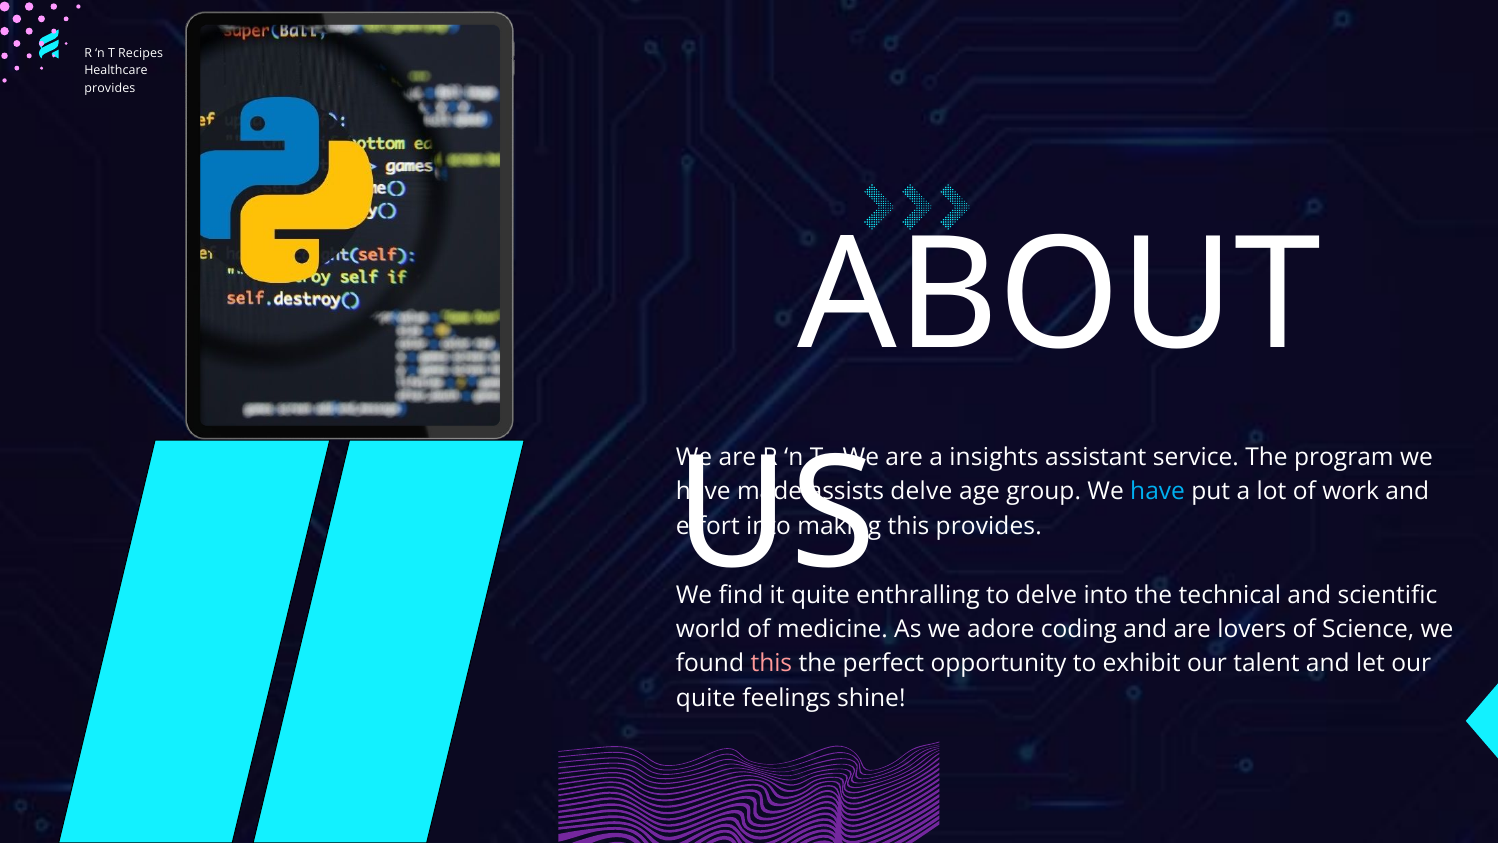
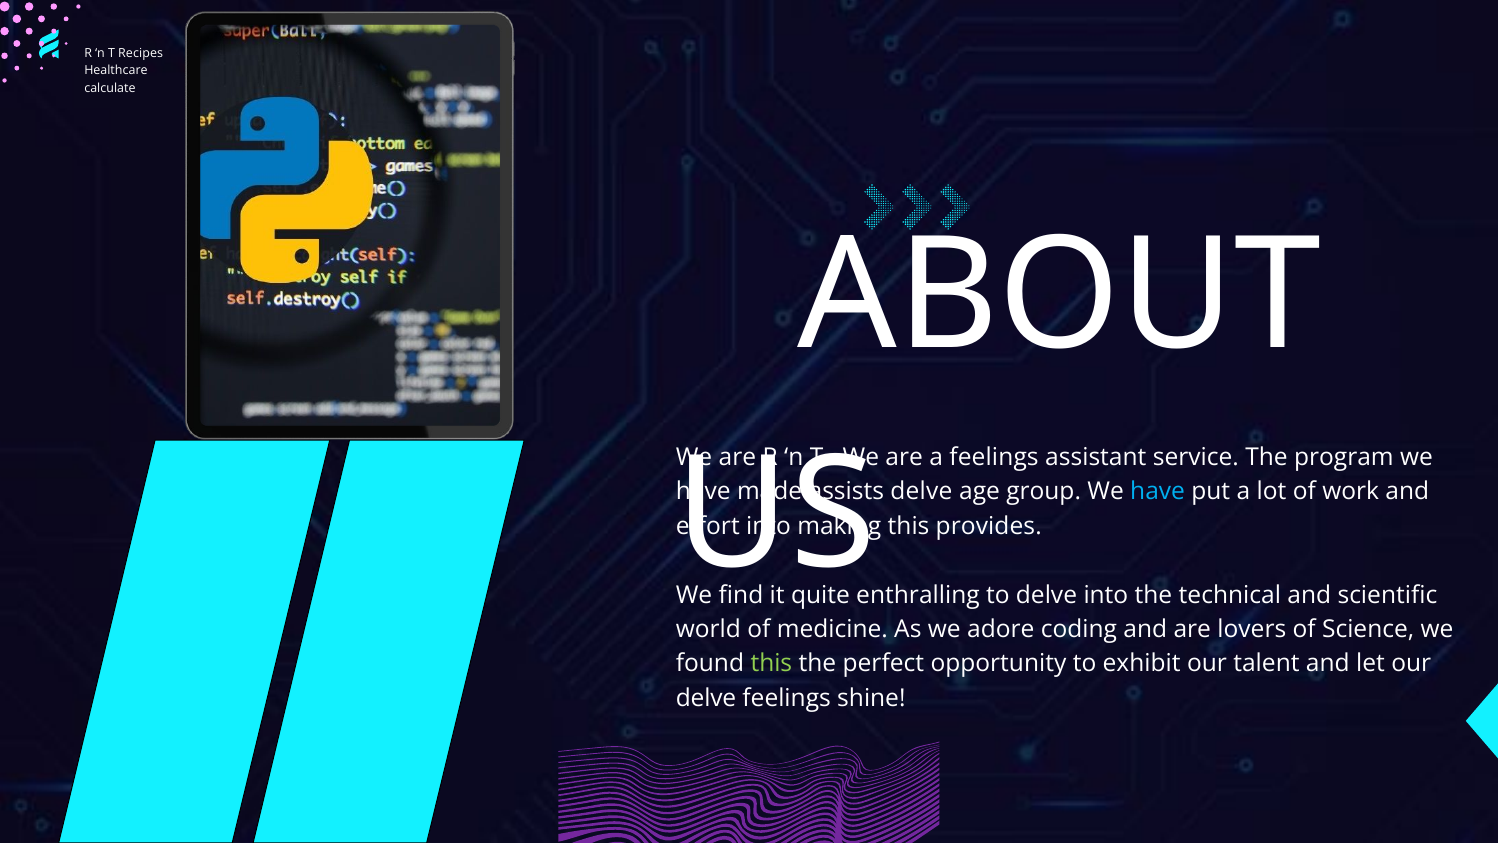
provides: provides -> calculate (110, 88)
a insights: insights -> feelings (994, 457)
this colour: pink -> light green (771, 664)
quite: quite -> delve (706, 698)
